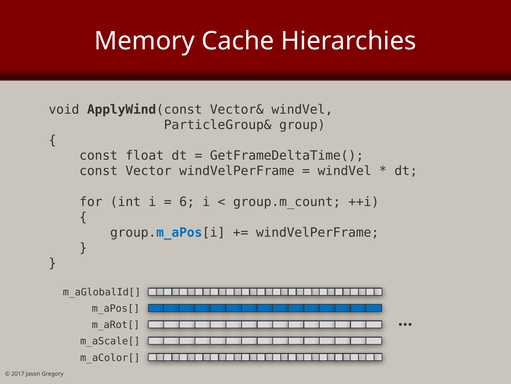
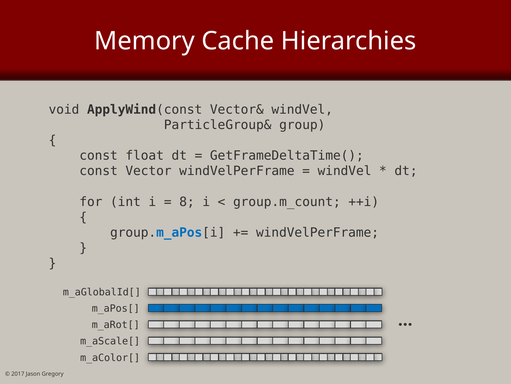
6: 6 -> 8 (187, 201)
